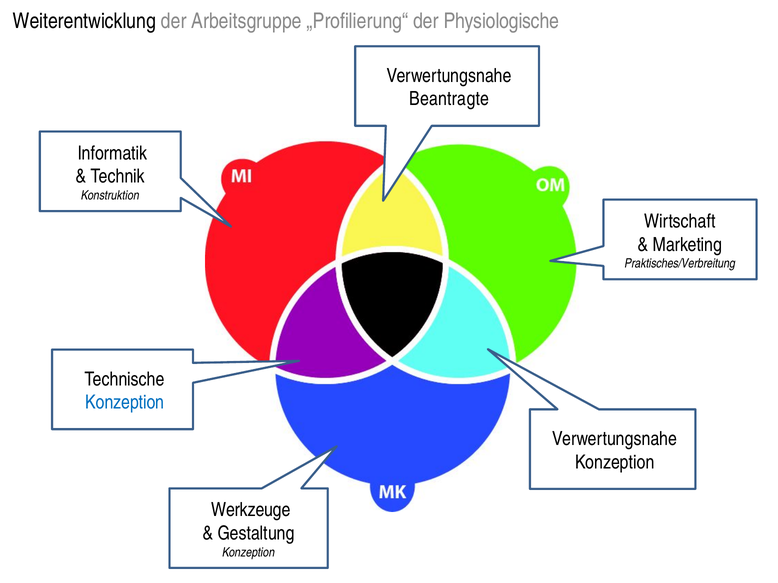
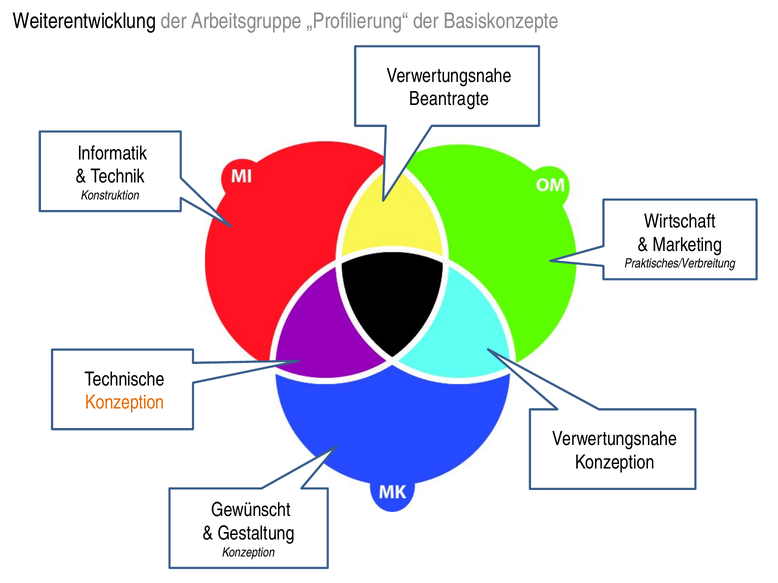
Physiologische: Physiologische -> Basiskonzepte (501, 21)
Konzeption colour: blue -> orange (125, 403)
Werkzeuge: Werkzeuge -> Gewünscht (251, 510)
